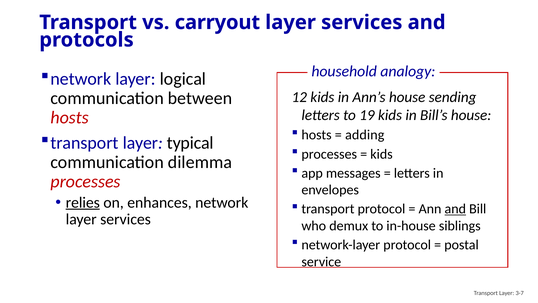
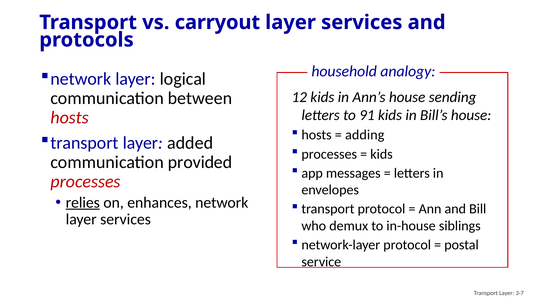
19: 19 -> 91 (367, 115)
typical: typical -> added (190, 143)
dilemma: dilemma -> provided (200, 162)
and underline: present -> none (455, 209)
